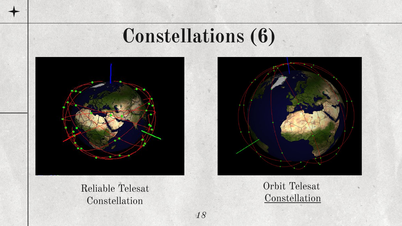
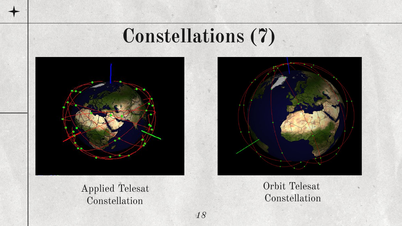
6: 6 -> 7 (263, 36)
Reliable: Reliable -> Applied (98, 189)
Constellation underline: present -> none (293, 198)
